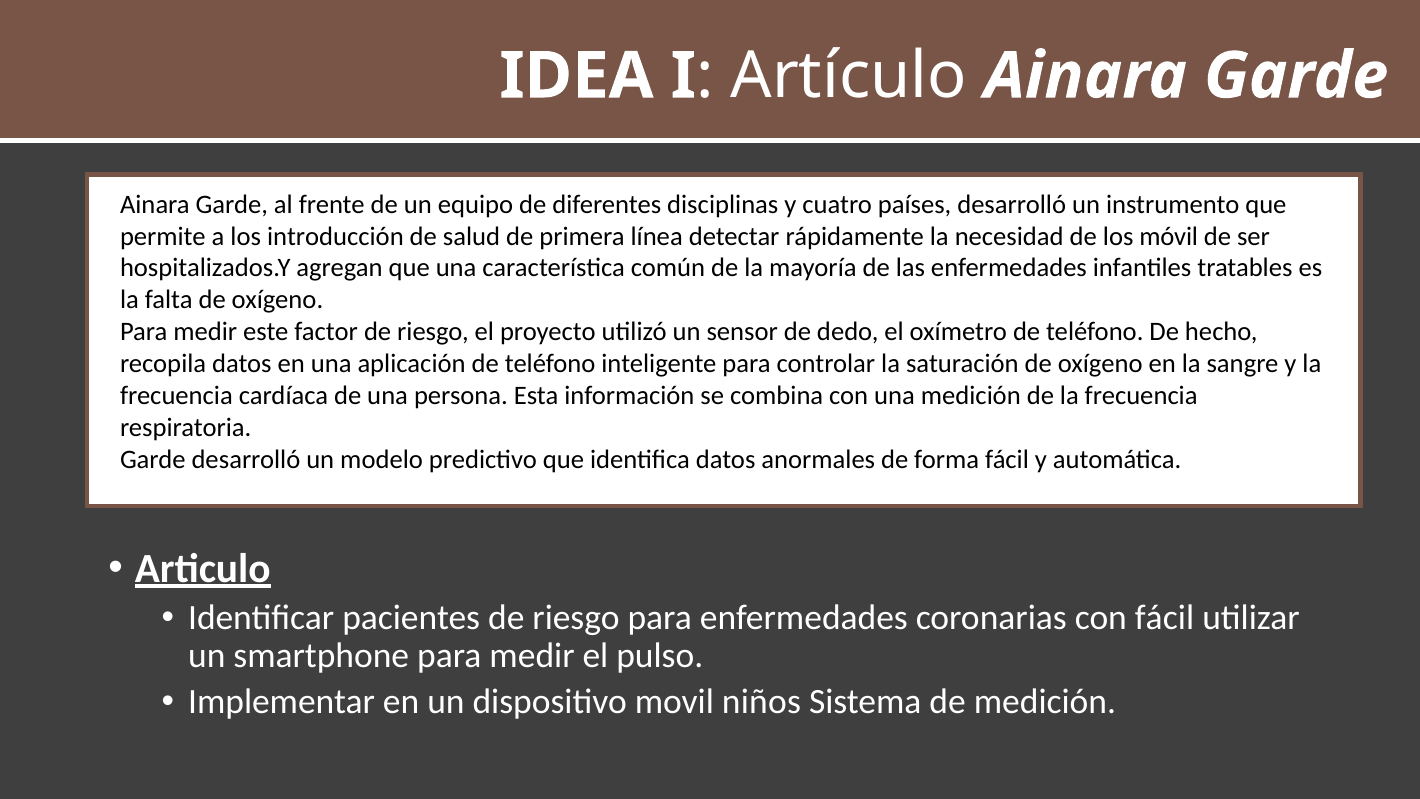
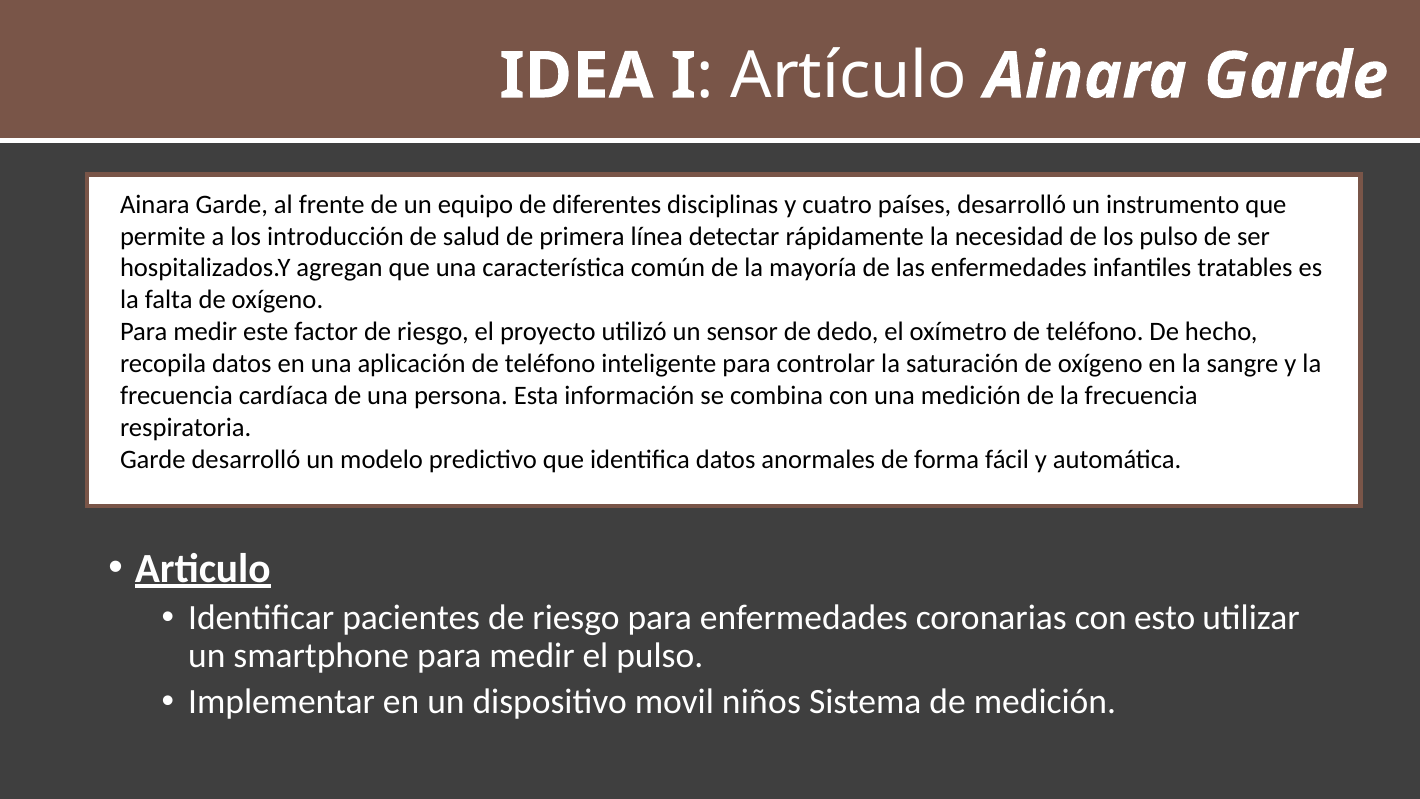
los móvil: móvil -> pulso (1169, 236)
con fácil: fácil -> esto (1165, 618)
